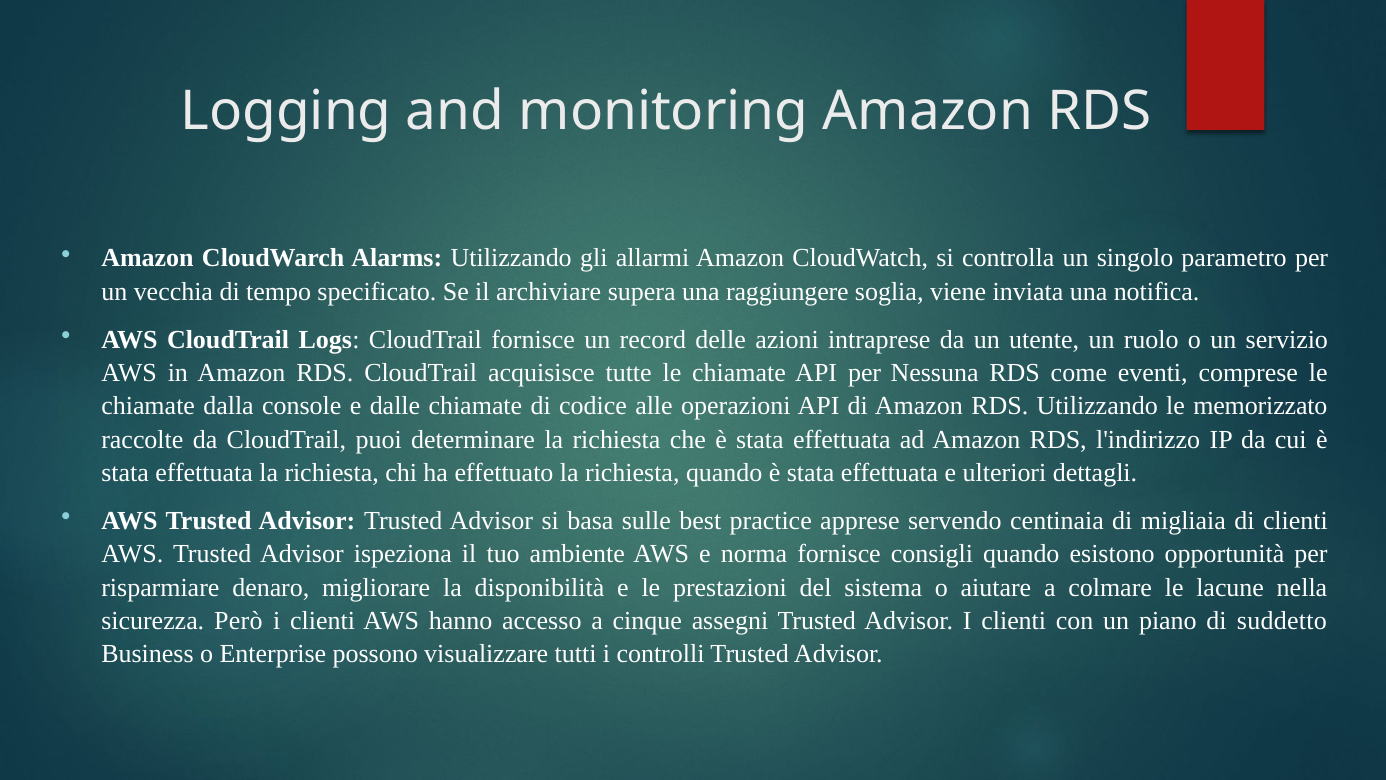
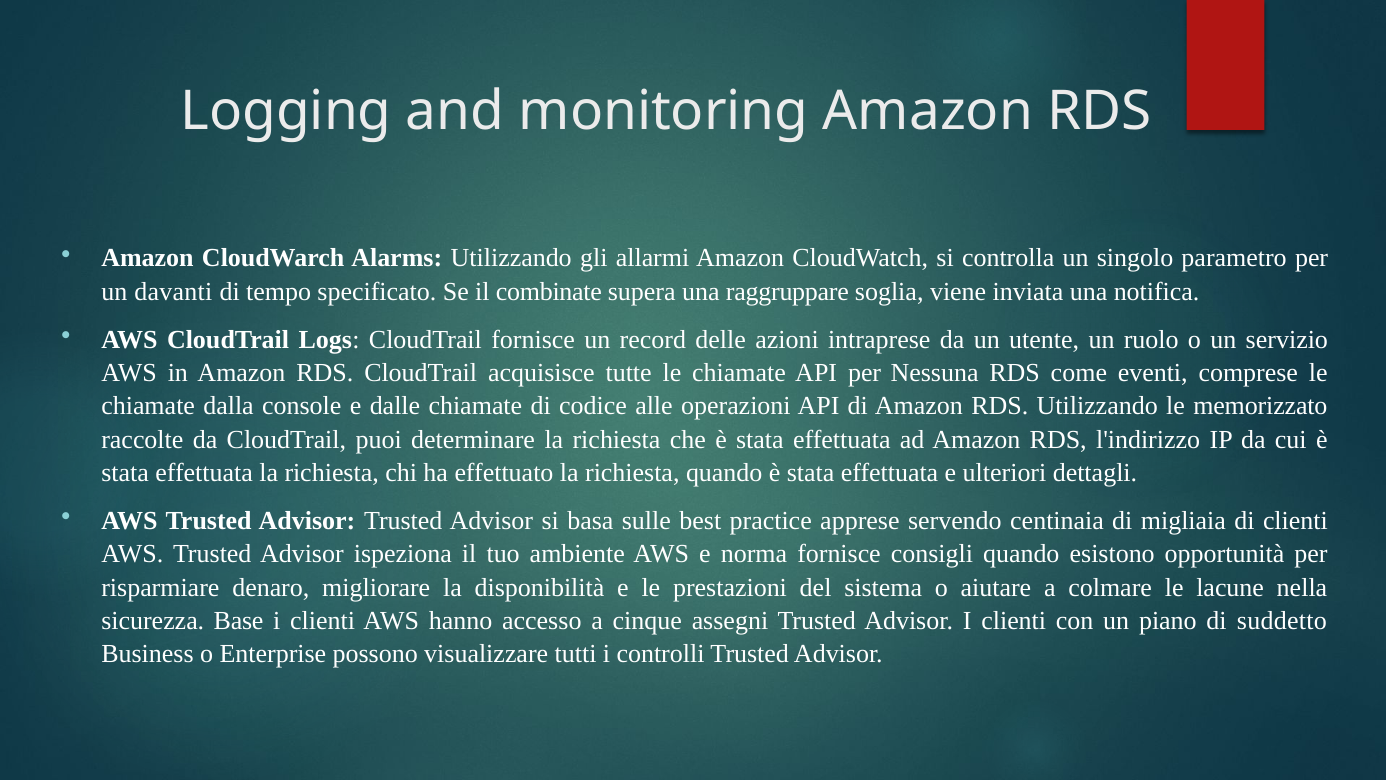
vecchia: vecchia -> davanti (173, 292)
archiviare: archiviare -> combinate (549, 292)
raggiungere: raggiungere -> raggruppare (787, 292)
Però: Però -> Base (239, 621)
